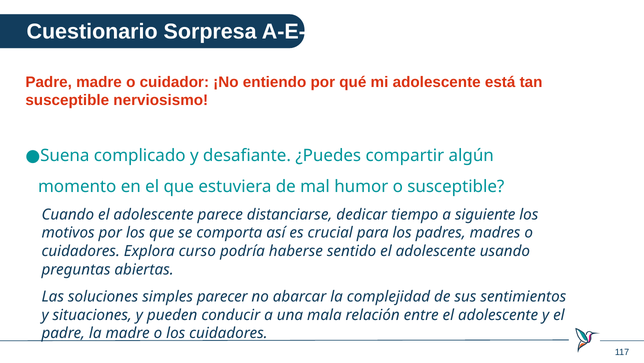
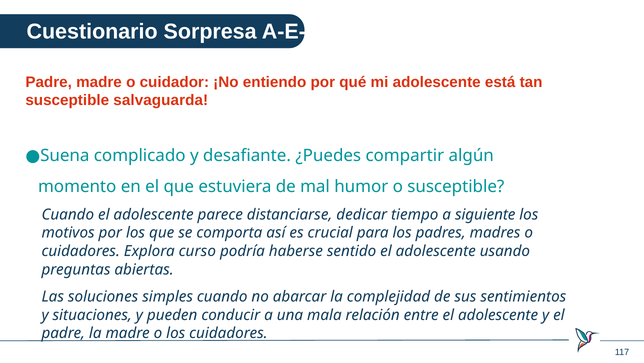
nerviosismo: nerviosismo -> salvaguarda (161, 100)
simples parecer: parecer -> cuando (222, 296)
